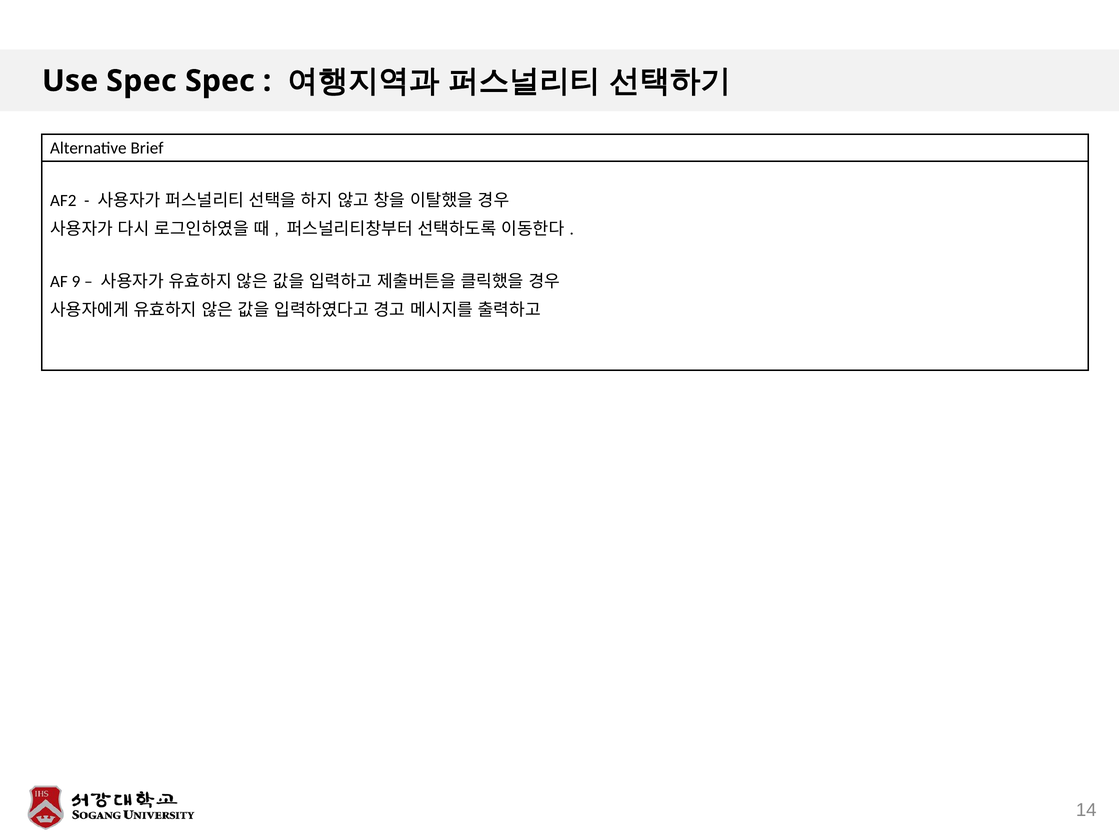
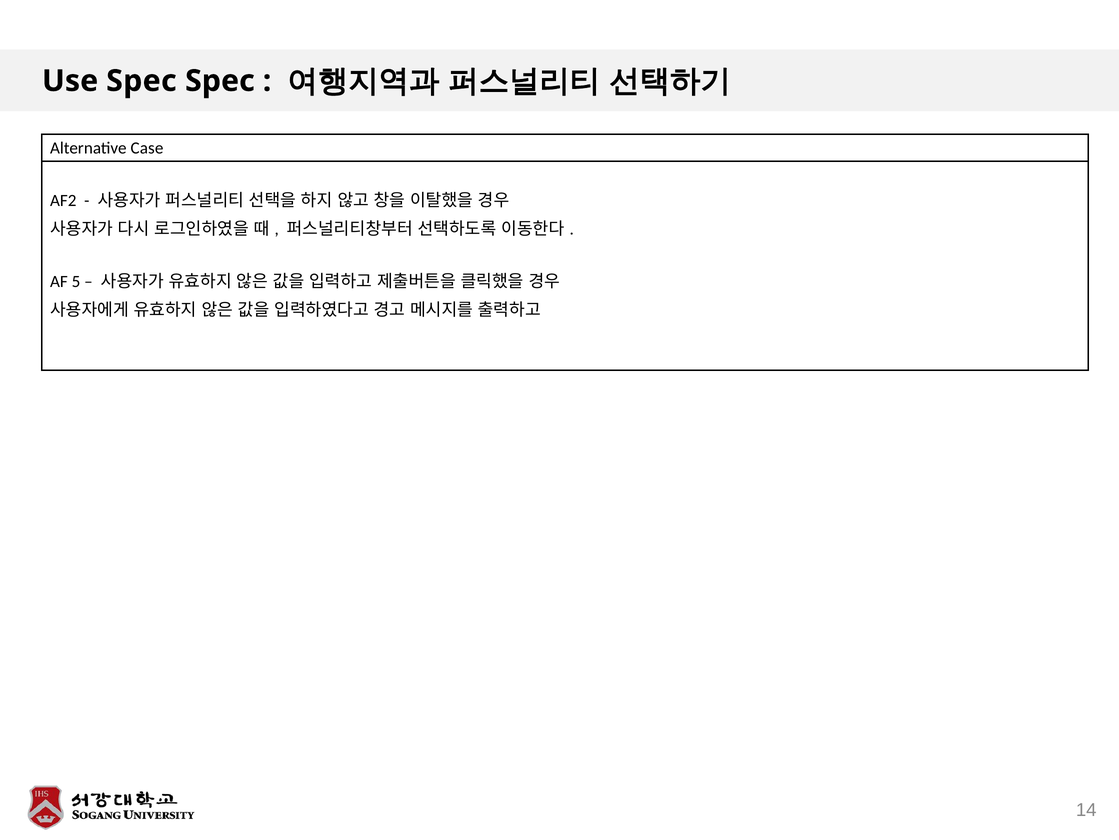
Brief: Brief -> Case (147, 148)
9: 9 -> 5 (76, 282)
